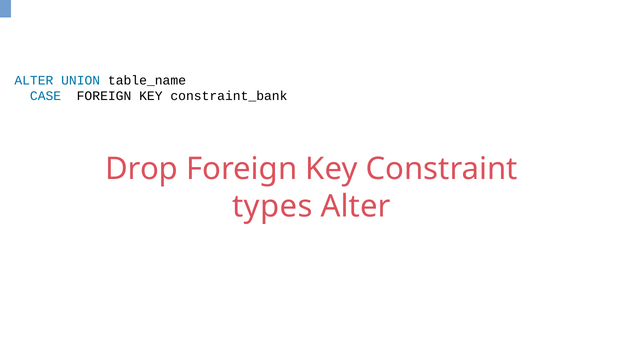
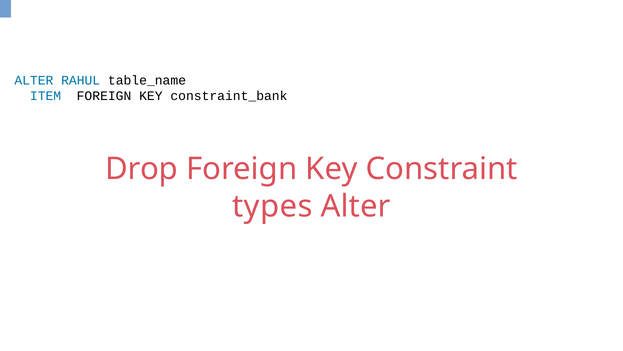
UNION: UNION -> RAHUL (81, 80)
CASE: CASE -> ITEM (46, 96)
